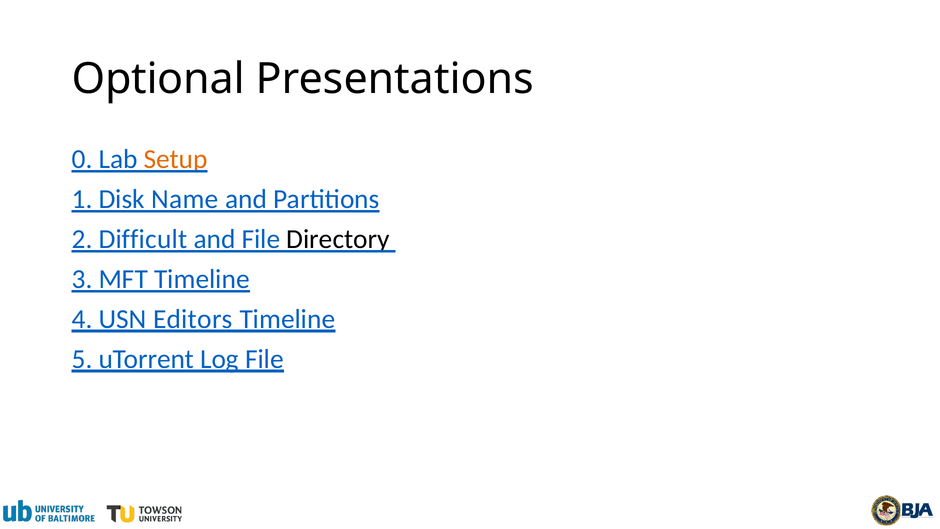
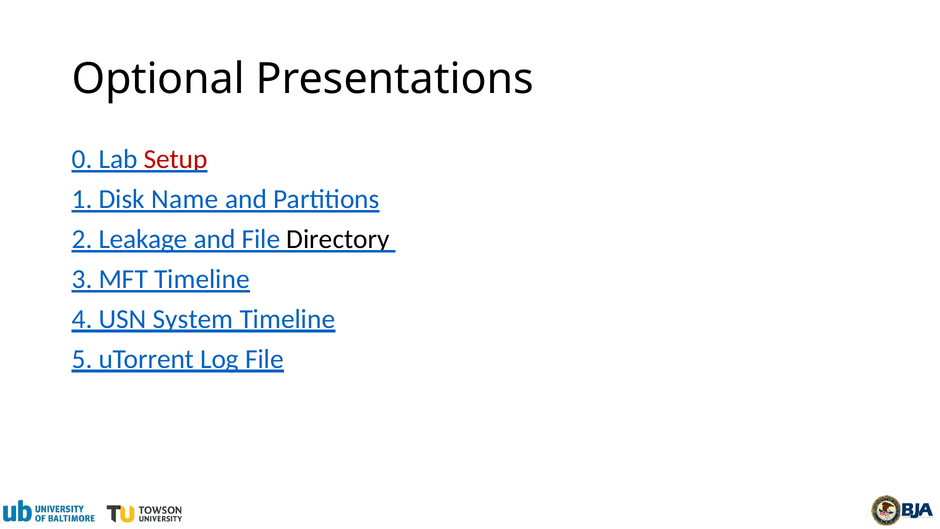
Setup colour: orange -> red (176, 159)
Difficult: Difficult -> Leakage (143, 239)
Editors: Editors -> System (193, 319)
